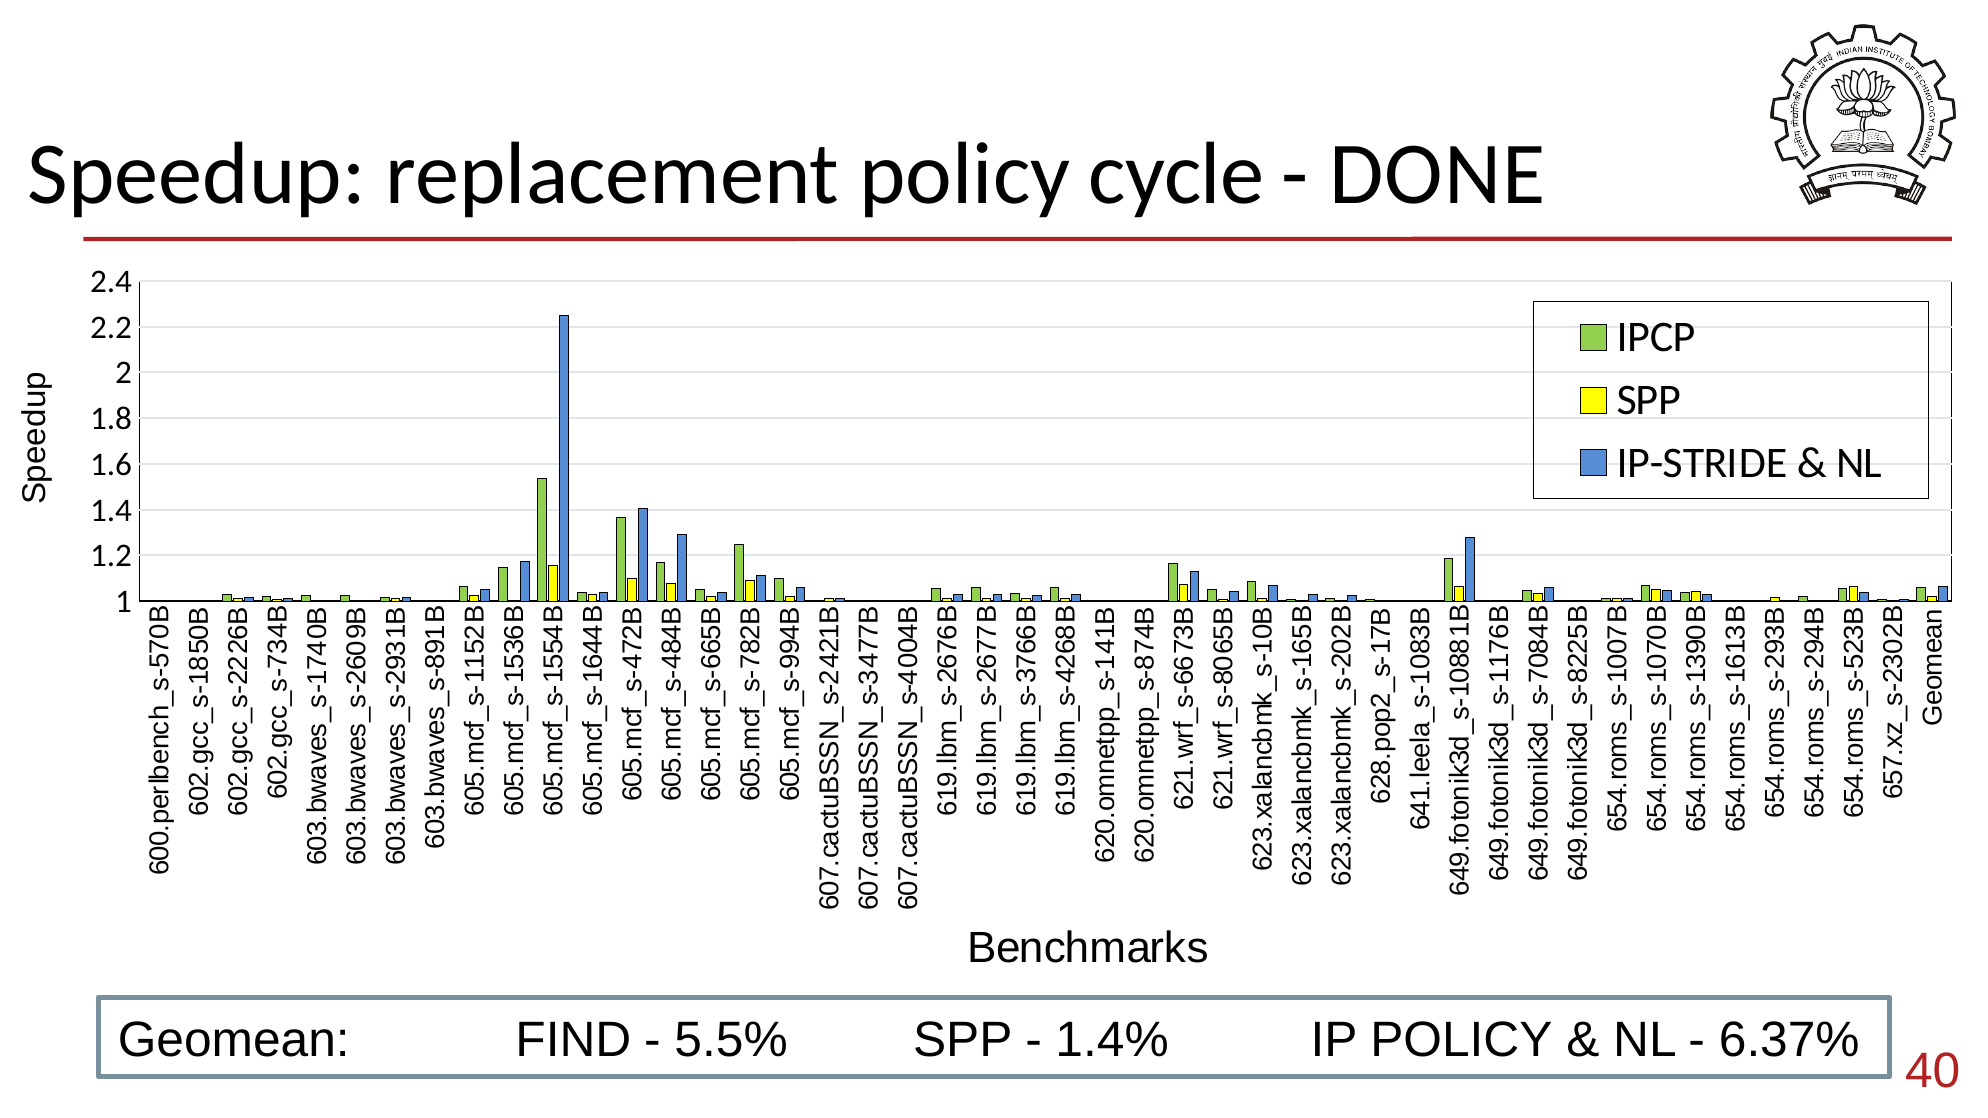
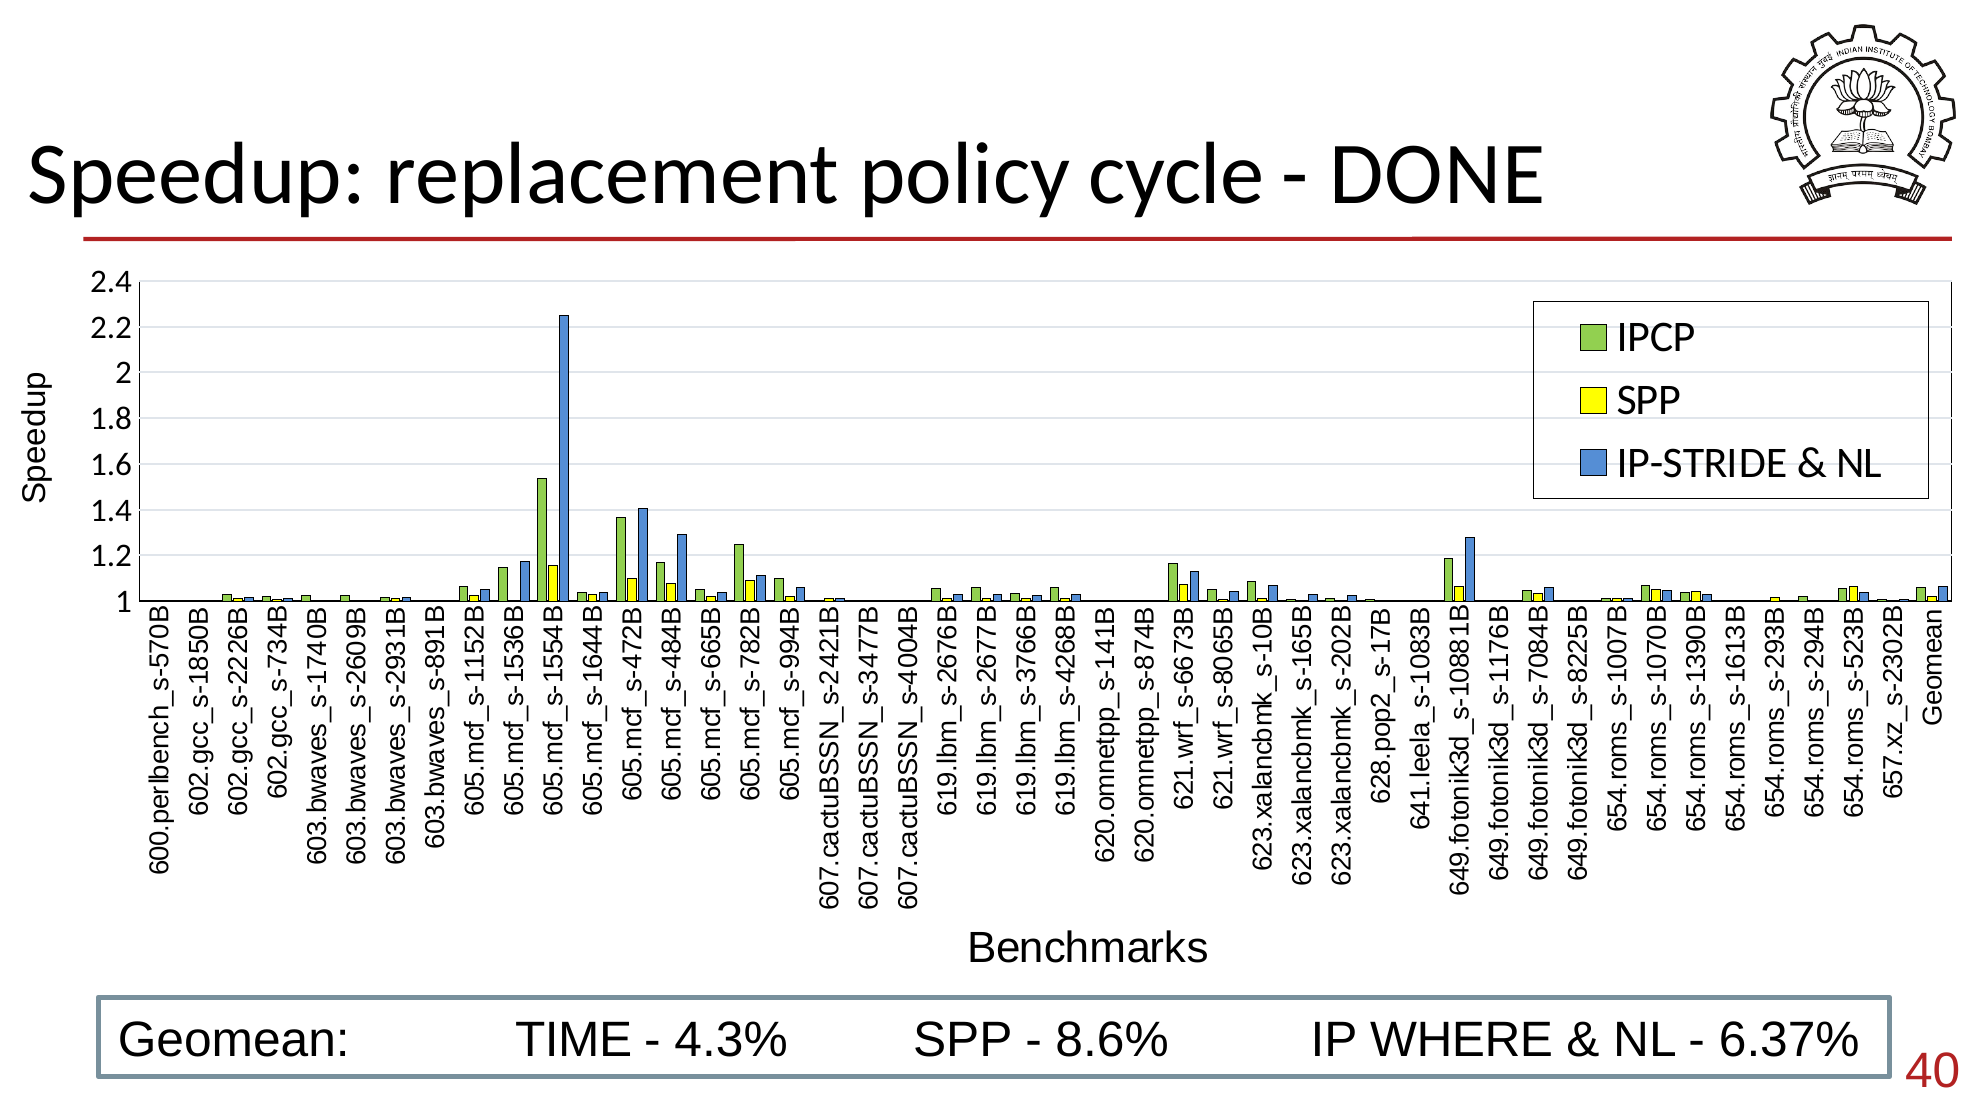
FIND: FIND -> TIME (574, 1041)
5.5%: 5.5% -> 4.3% (731, 1041)
1.4%: 1.4% -> 8.6% (1112, 1041)
IP POLICY: POLICY -> WHERE (1462, 1041)
